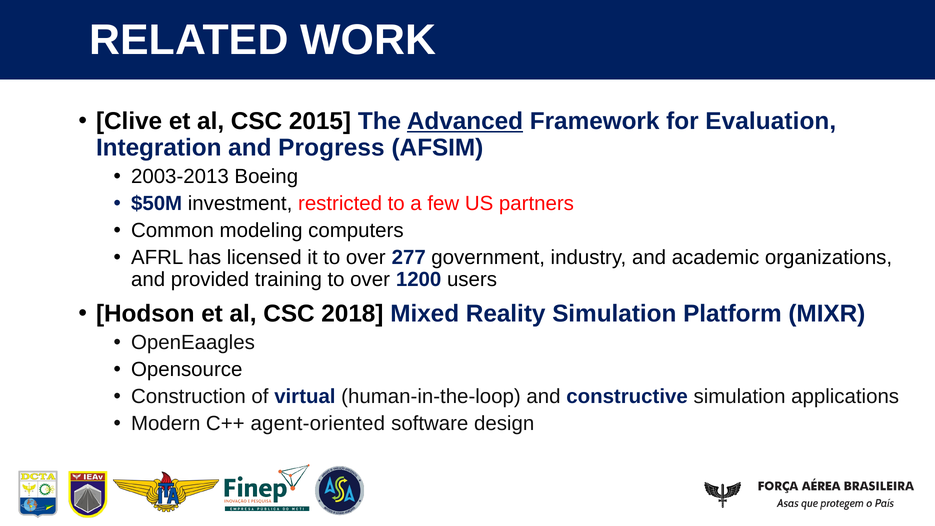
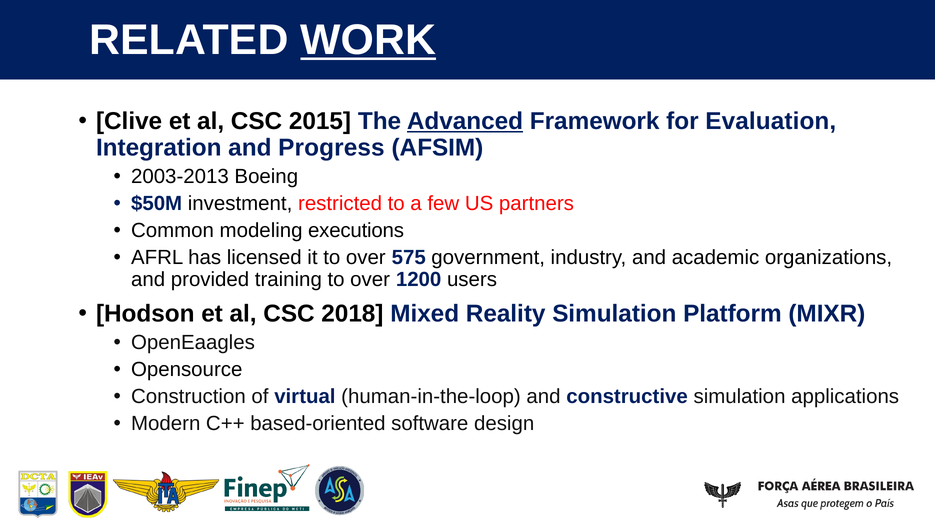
WORK underline: none -> present (368, 40)
computers: computers -> executions (356, 231)
277: 277 -> 575 (409, 258)
agent-oriented: agent-oriented -> based-oriented (318, 423)
